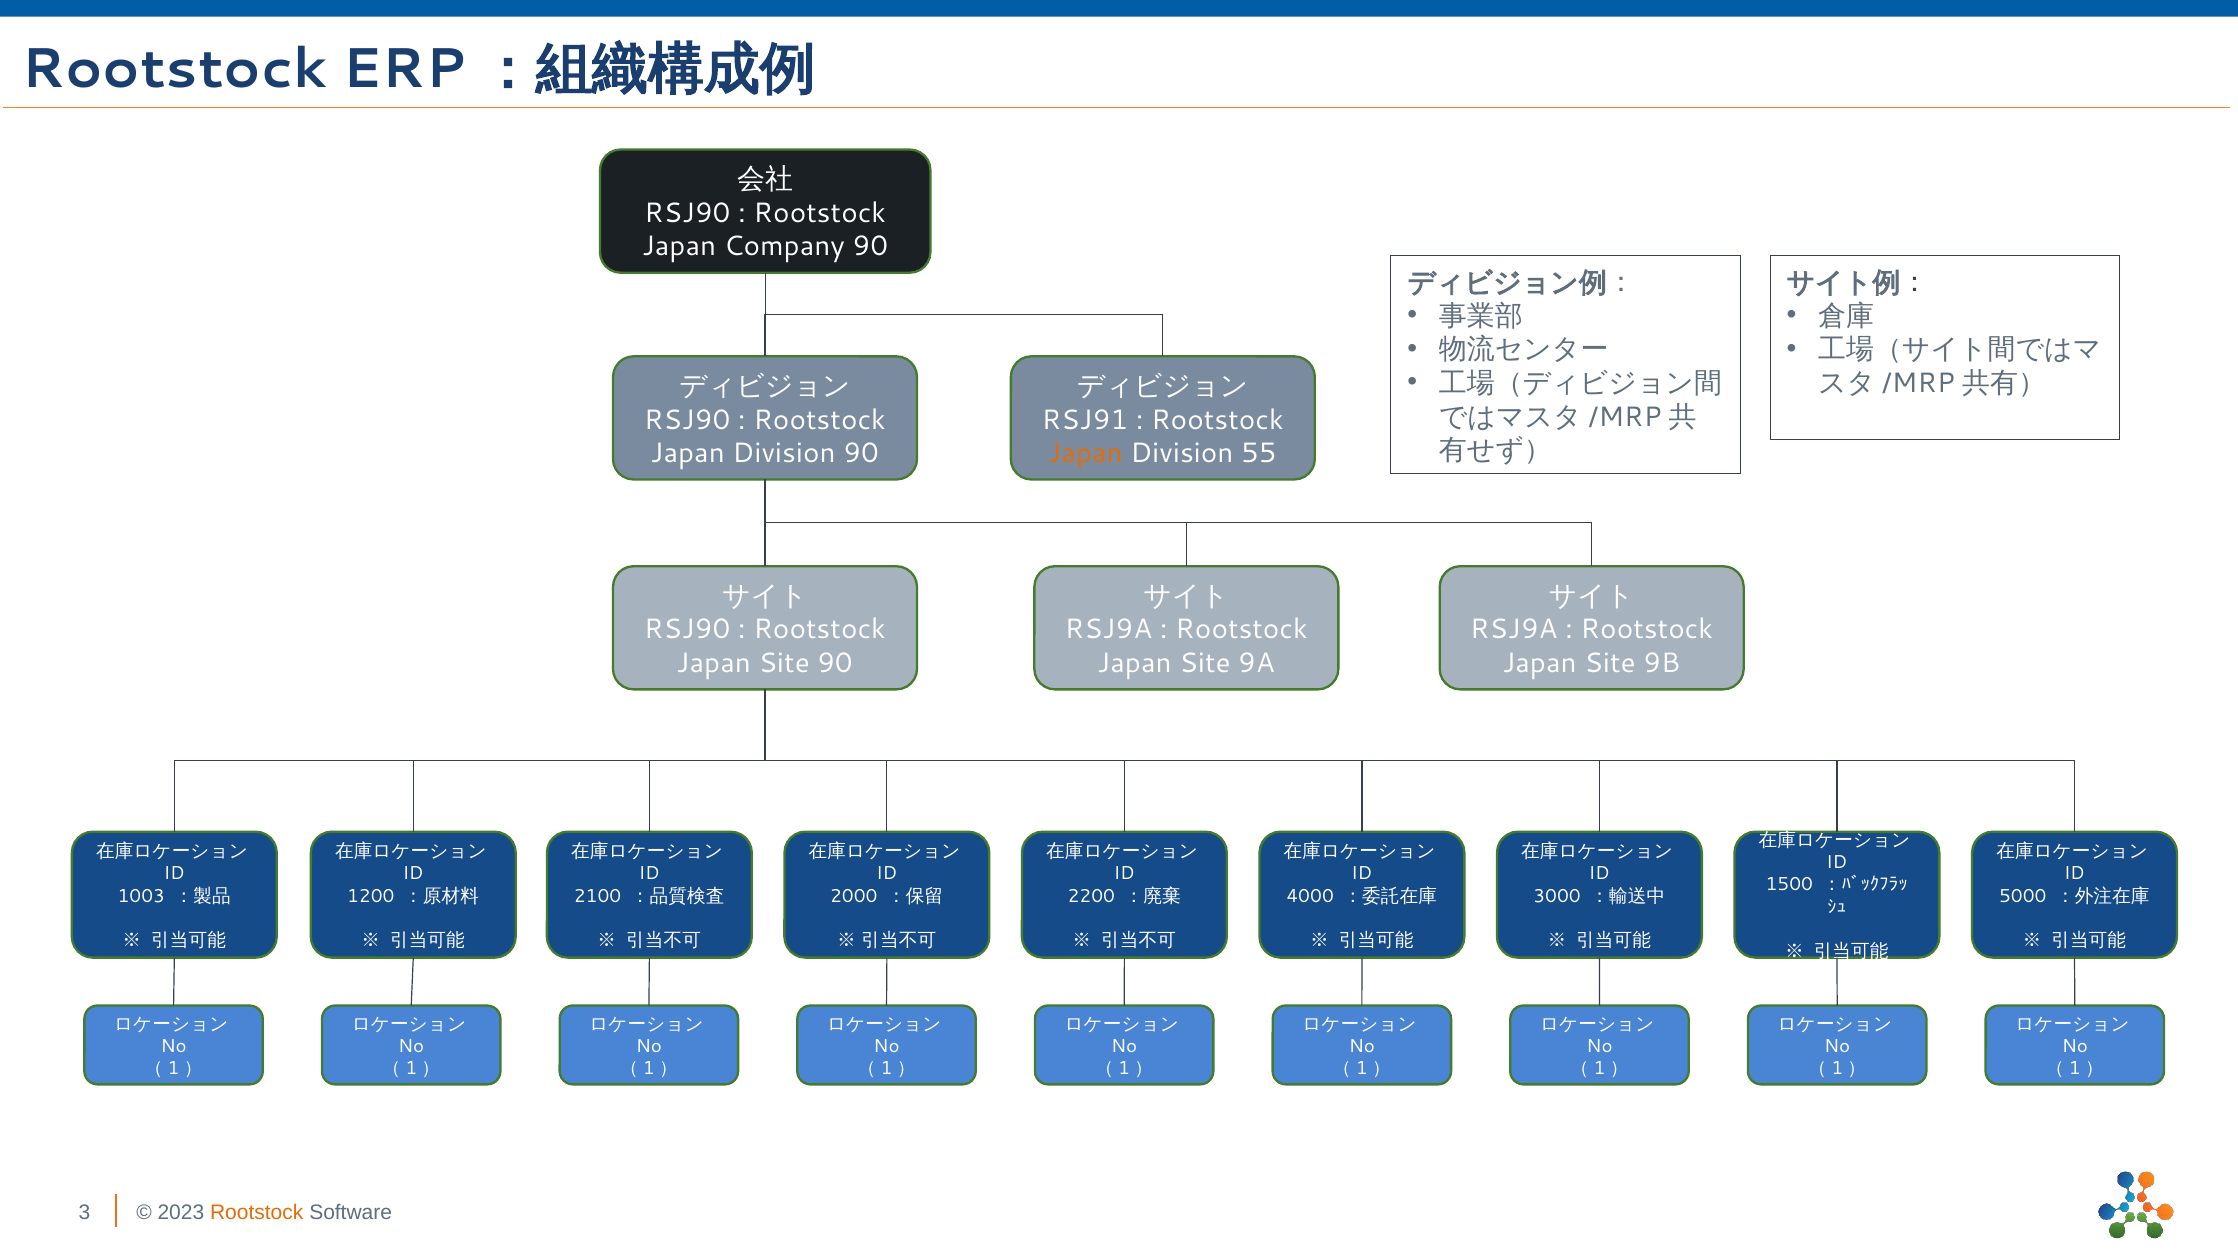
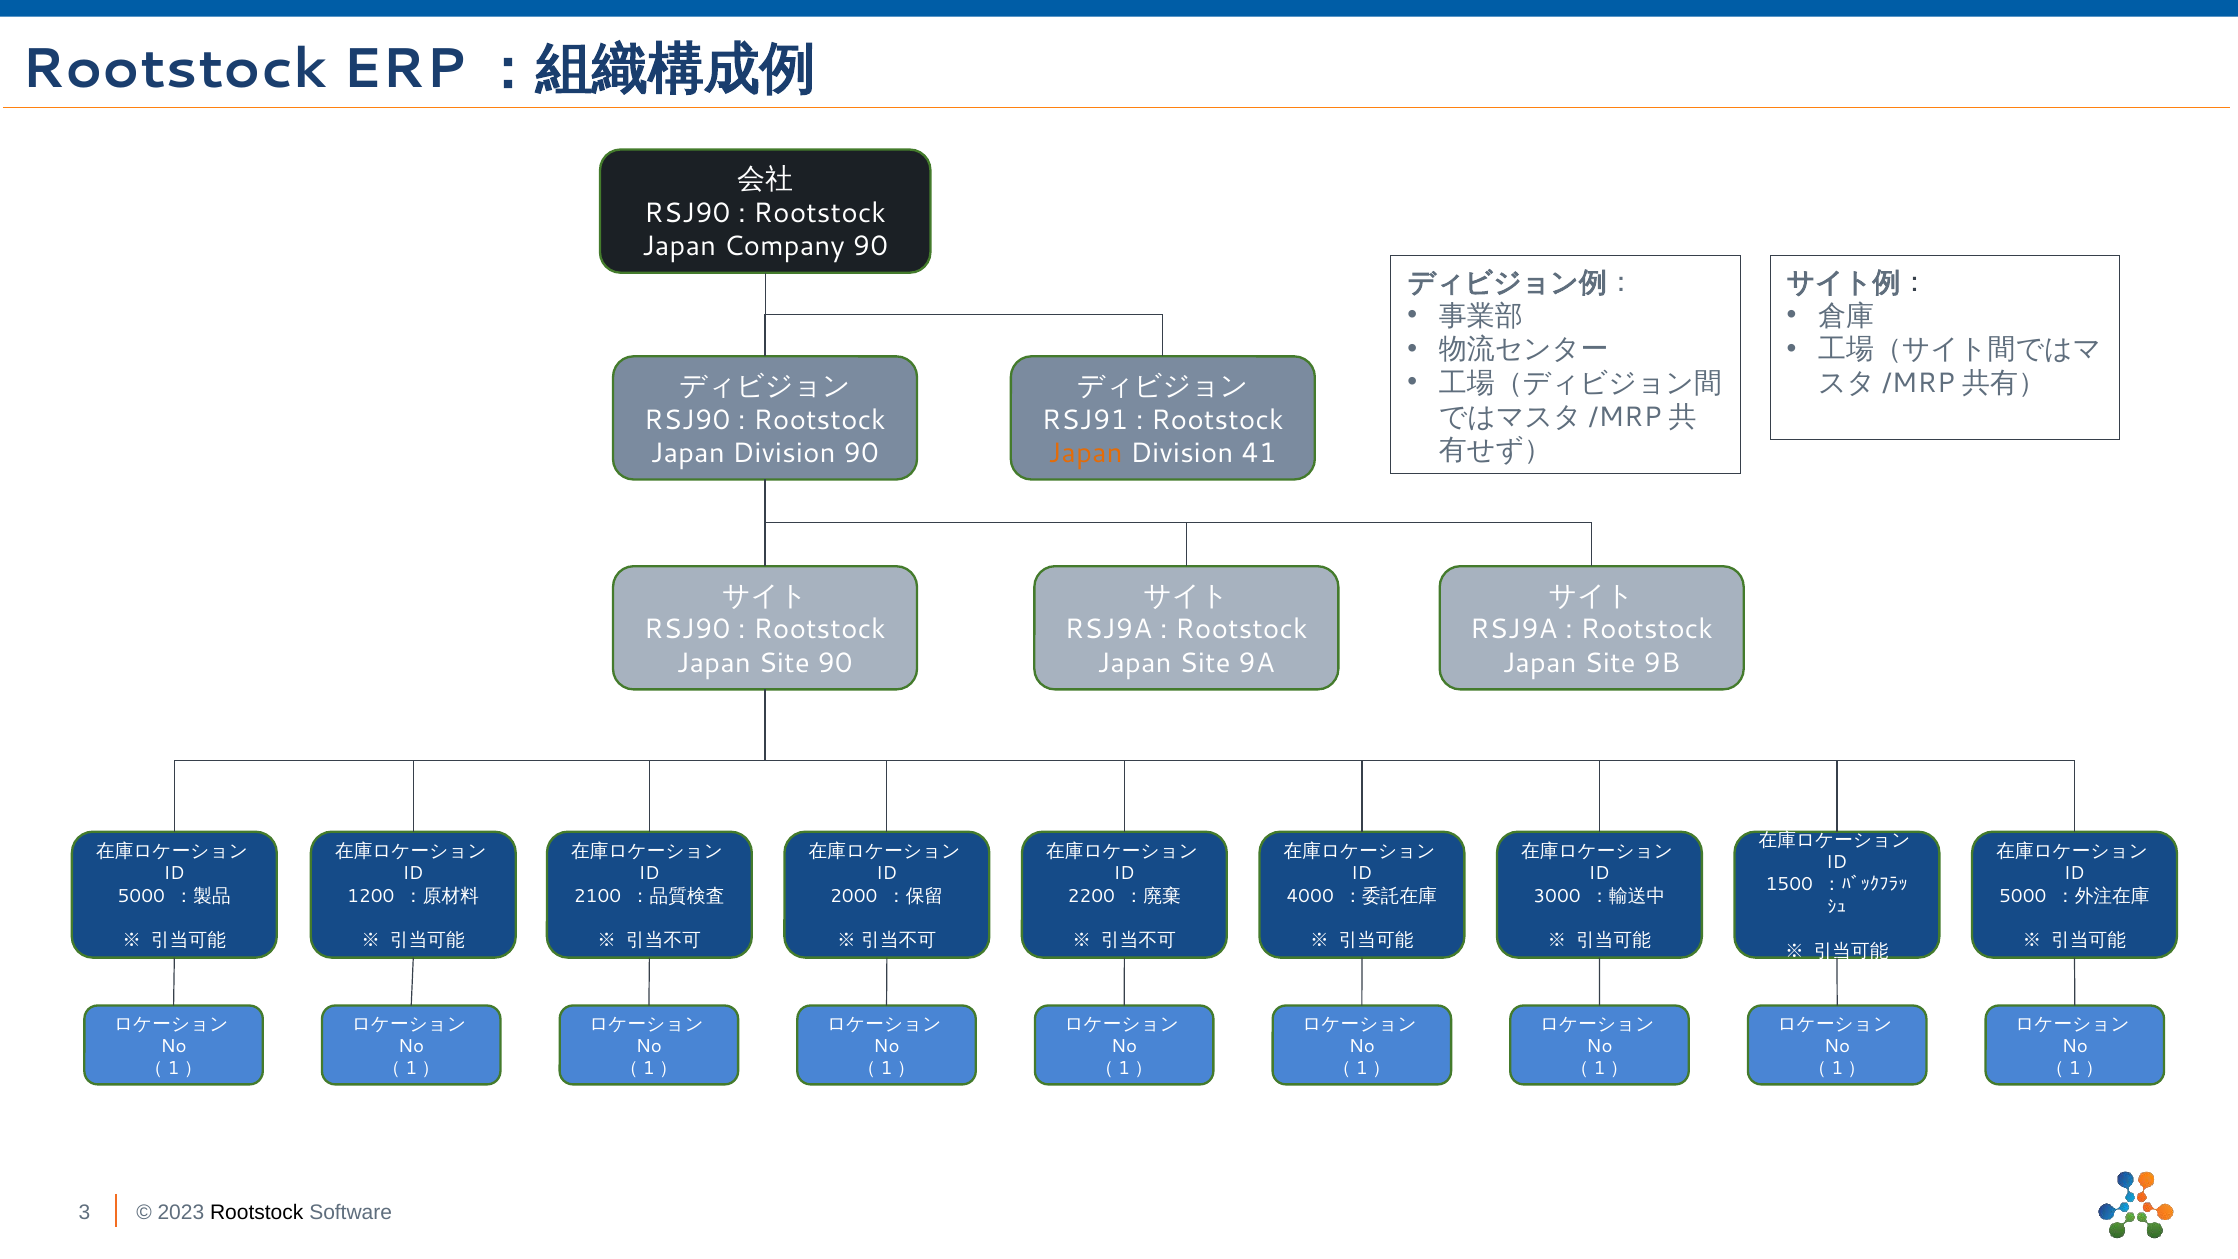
55: 55 -> 41 (1259, 453)
1003: 1003 -> 5000 (141, 896)
Rootstock colour: orange -> black (257, 1212)
